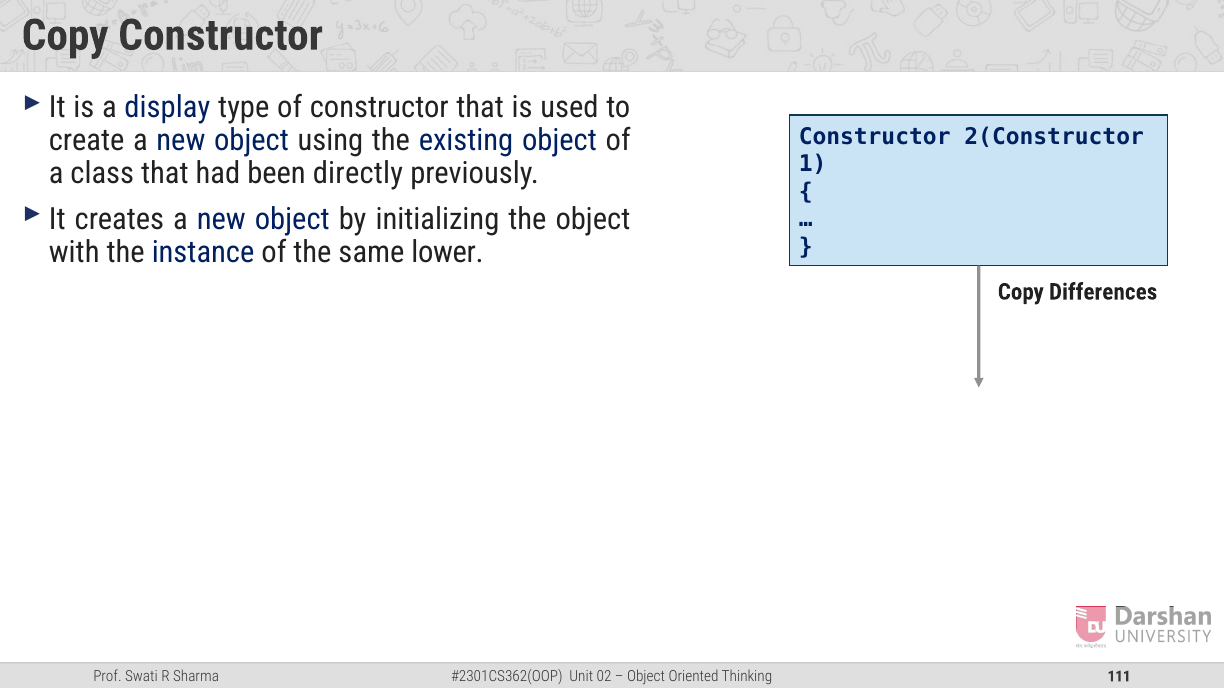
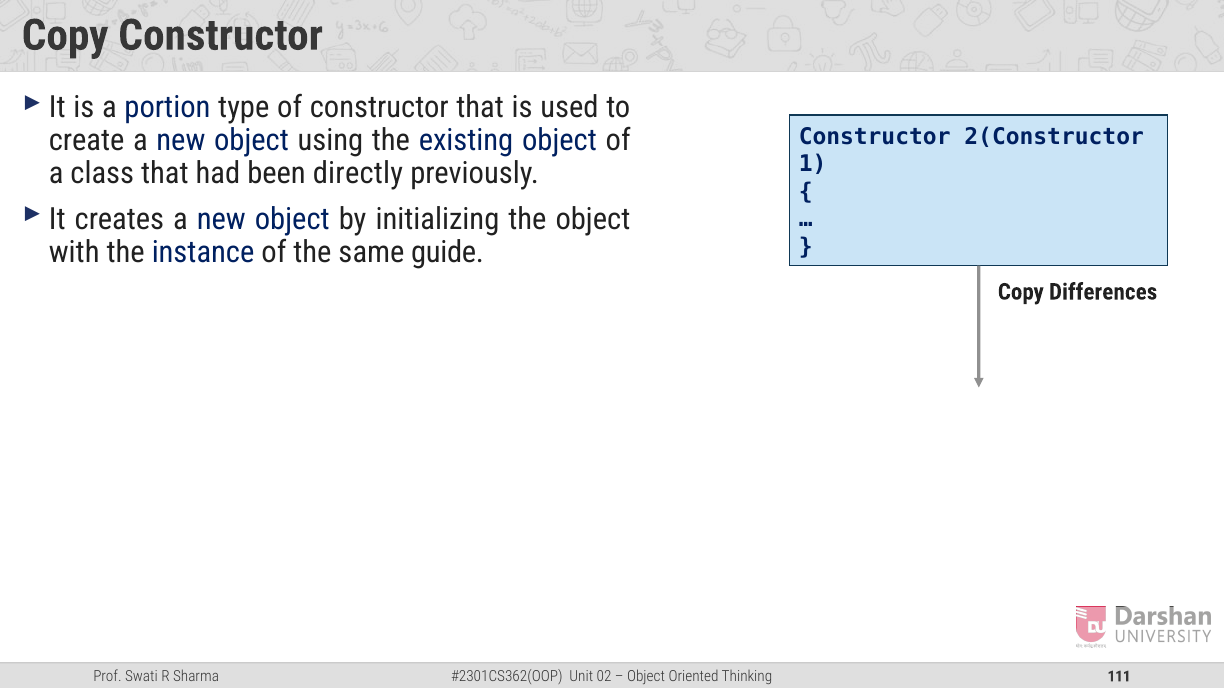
display: display -> portion (167, 108)
lower: lower -> guide (448, 253)
